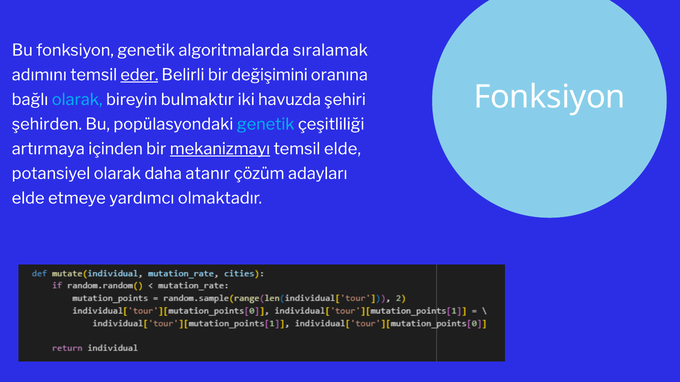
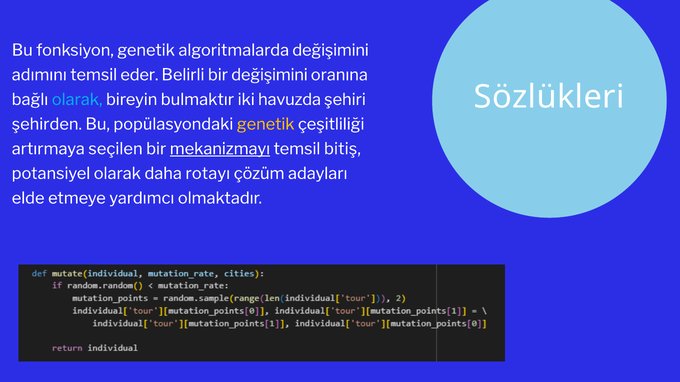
algoritmalarda sıralamak: sıralamak -> değişimini (331, 50)
eder underline: present -> none (139, 75)
Fonksiyon: Fonksiyon -> Sözlükleri (549, 97)
genetik colour: light blue -> yellow (266, 124)
içinden: içinden -> seçilen (115, 149)
temsil elde: elde -> bitiş (342, 149)
atanır: atanır -> rotayı (208, 174)
